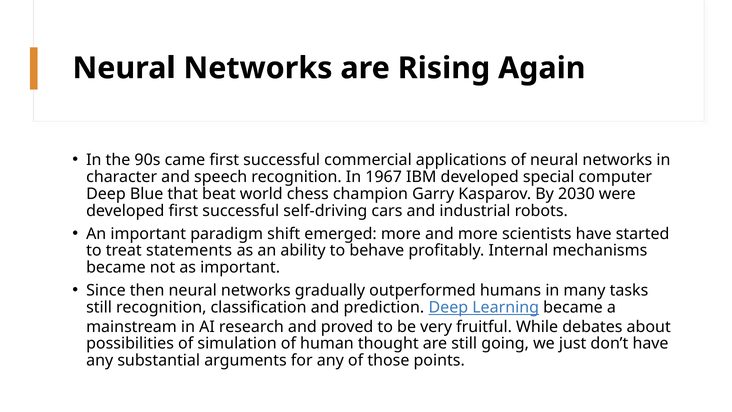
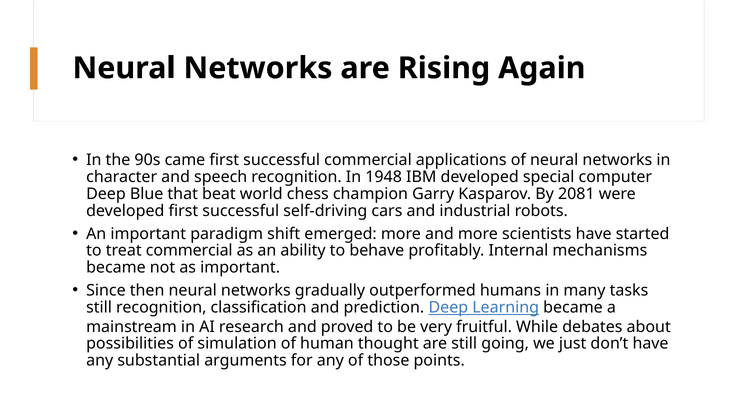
1967: 1967 -> 1948 (384, 177)
2030: 2030 -> 2081 (576, 194)
treat statements: statements -> commercial (189, 251)
